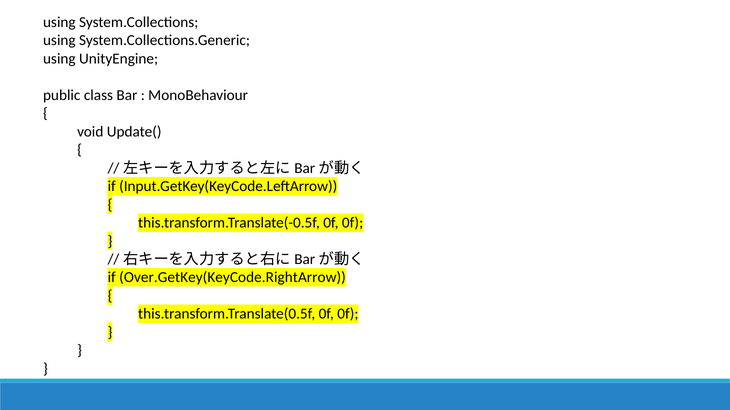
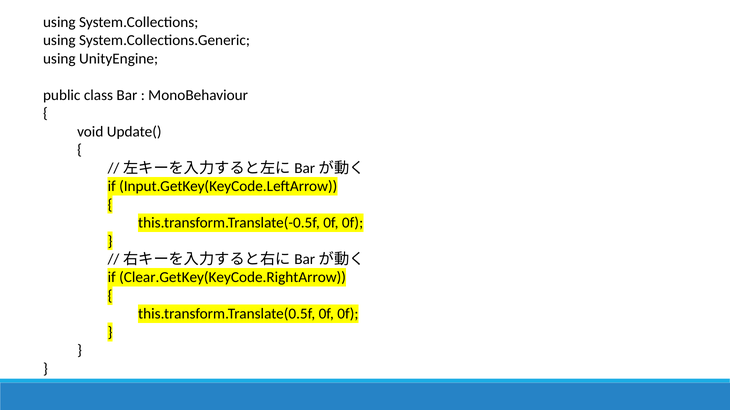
Over.GetKey(KeyCode.RightArrow: Over.GetKey(KeyCode.RightArrow -> Clear.GetKey(KeyCode.RightArrow (233, 278)
